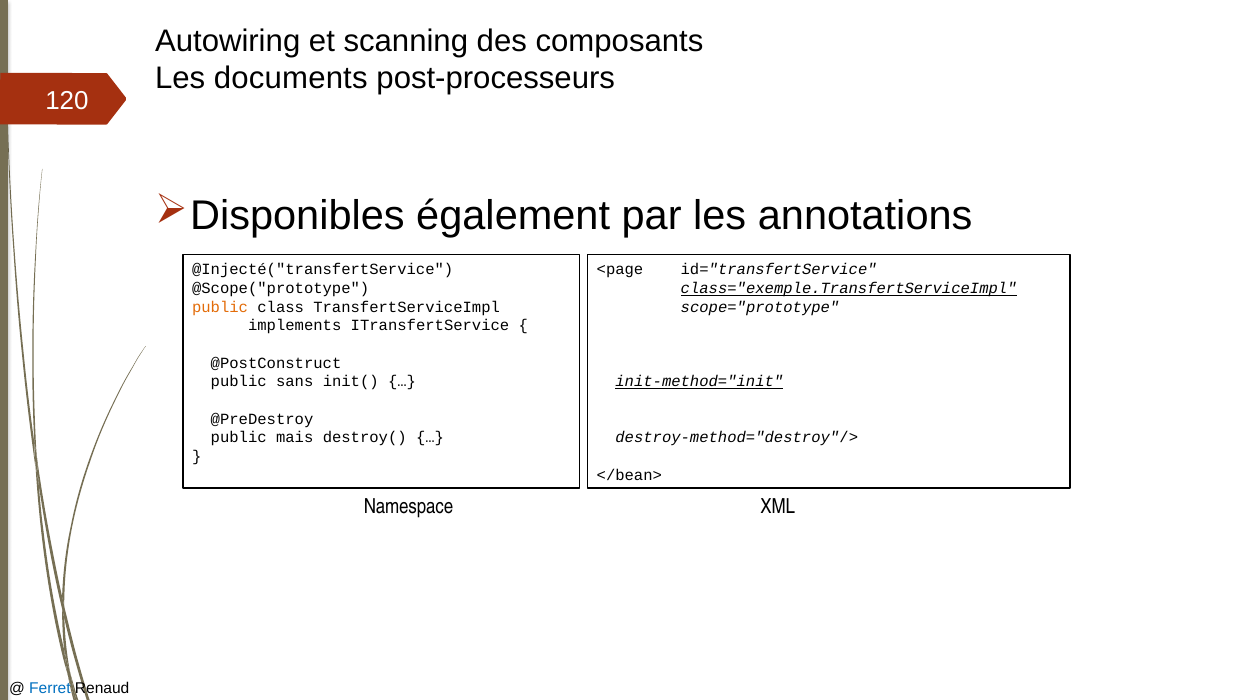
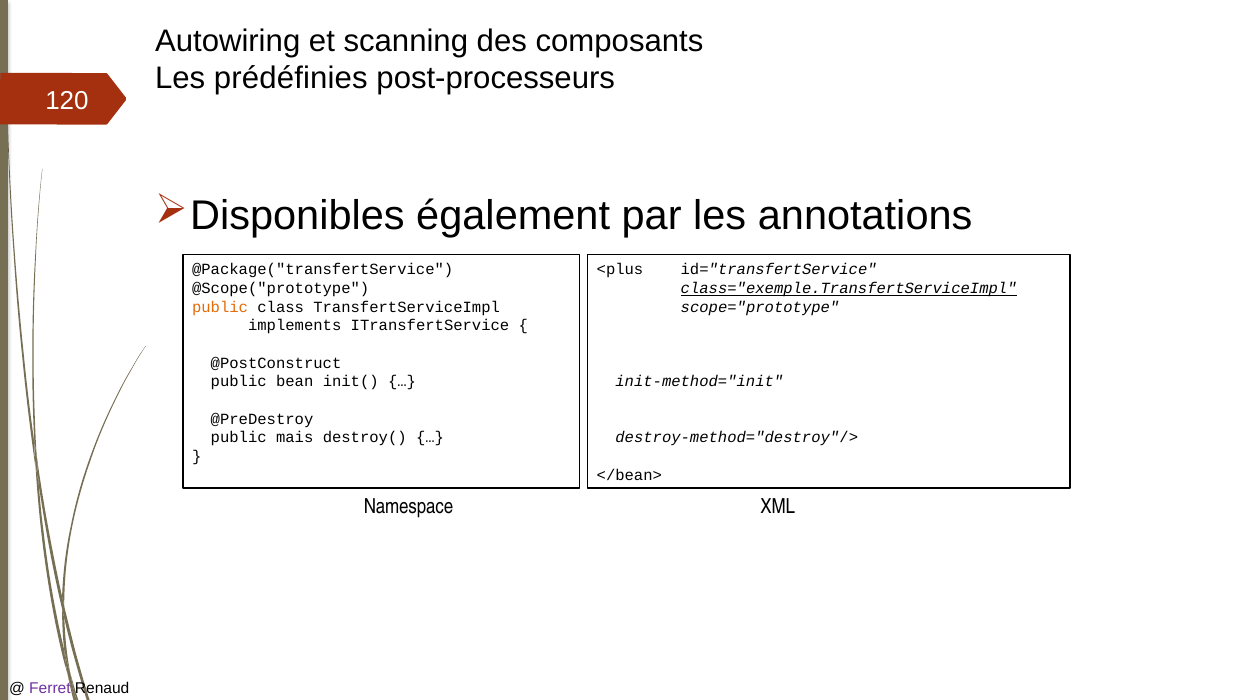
documents: documents -> prédéfinies (291, 78)
@Injecté("transfertService: @Injecté("transfertService -> @Package("transfertService (323, 270)
<page: <page -> <plus (620, 270)
sans: sans -> bean (295, 382)
init-method="init underline: present -> none (699, 382)
Ferret colour: blue -> purple (50, 689)
